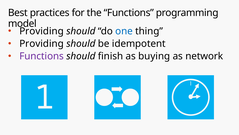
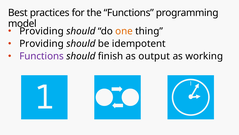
one colour: blue -> orange (124, 31)
buying: buying -> output (154, 56)
network: network -> working (204, 56)
